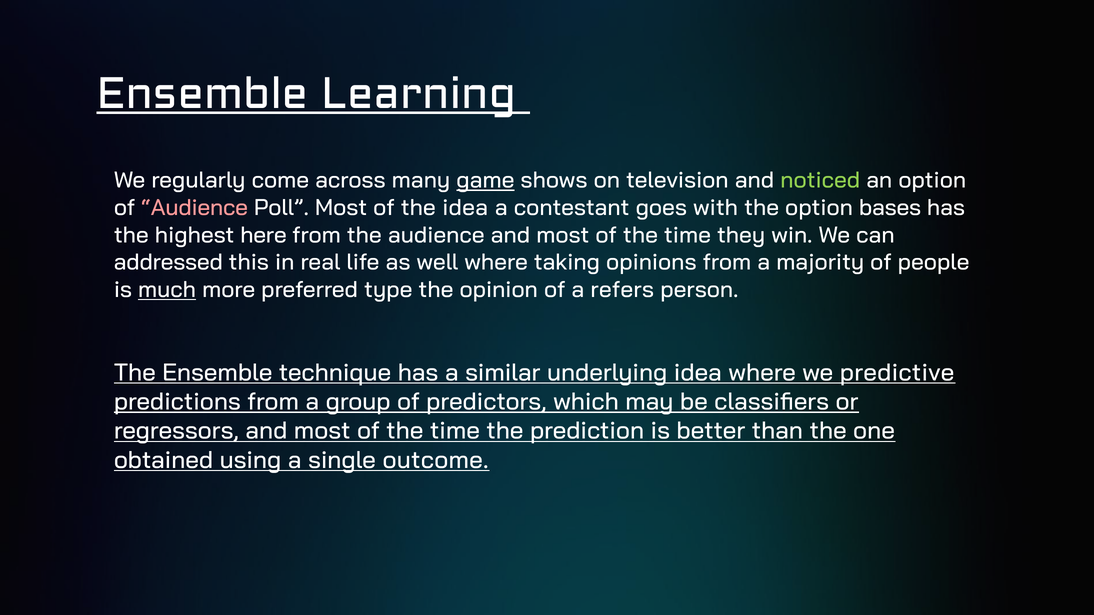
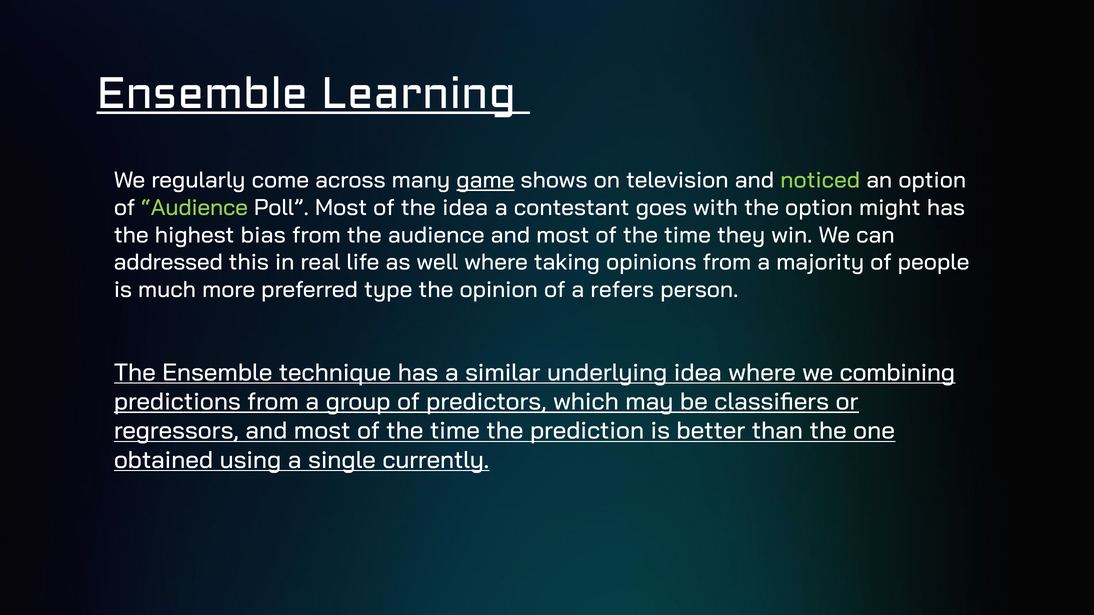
Audience colour: pink -> light green (195, 208)
bases: bases -> might (890, 208)
here: here -> bias (263, 235)
much underline: present -> none (167, 290)
predictive: predictive -> combining (897, 373)
outcome: outcome -> currently (436, 460)
